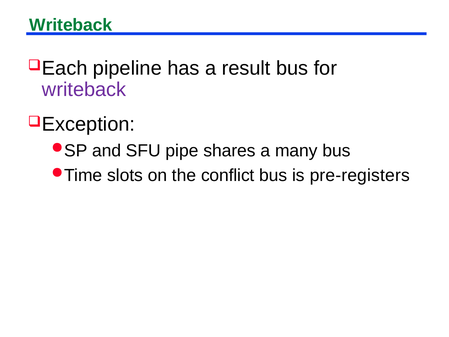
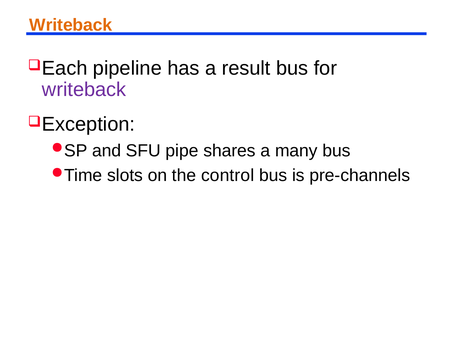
Writeback colour: green -> orange (71, 25)
conflict: conflict -> control (228, 175)
pre-registers: pre-registers -> pre-channels (360, 175)
